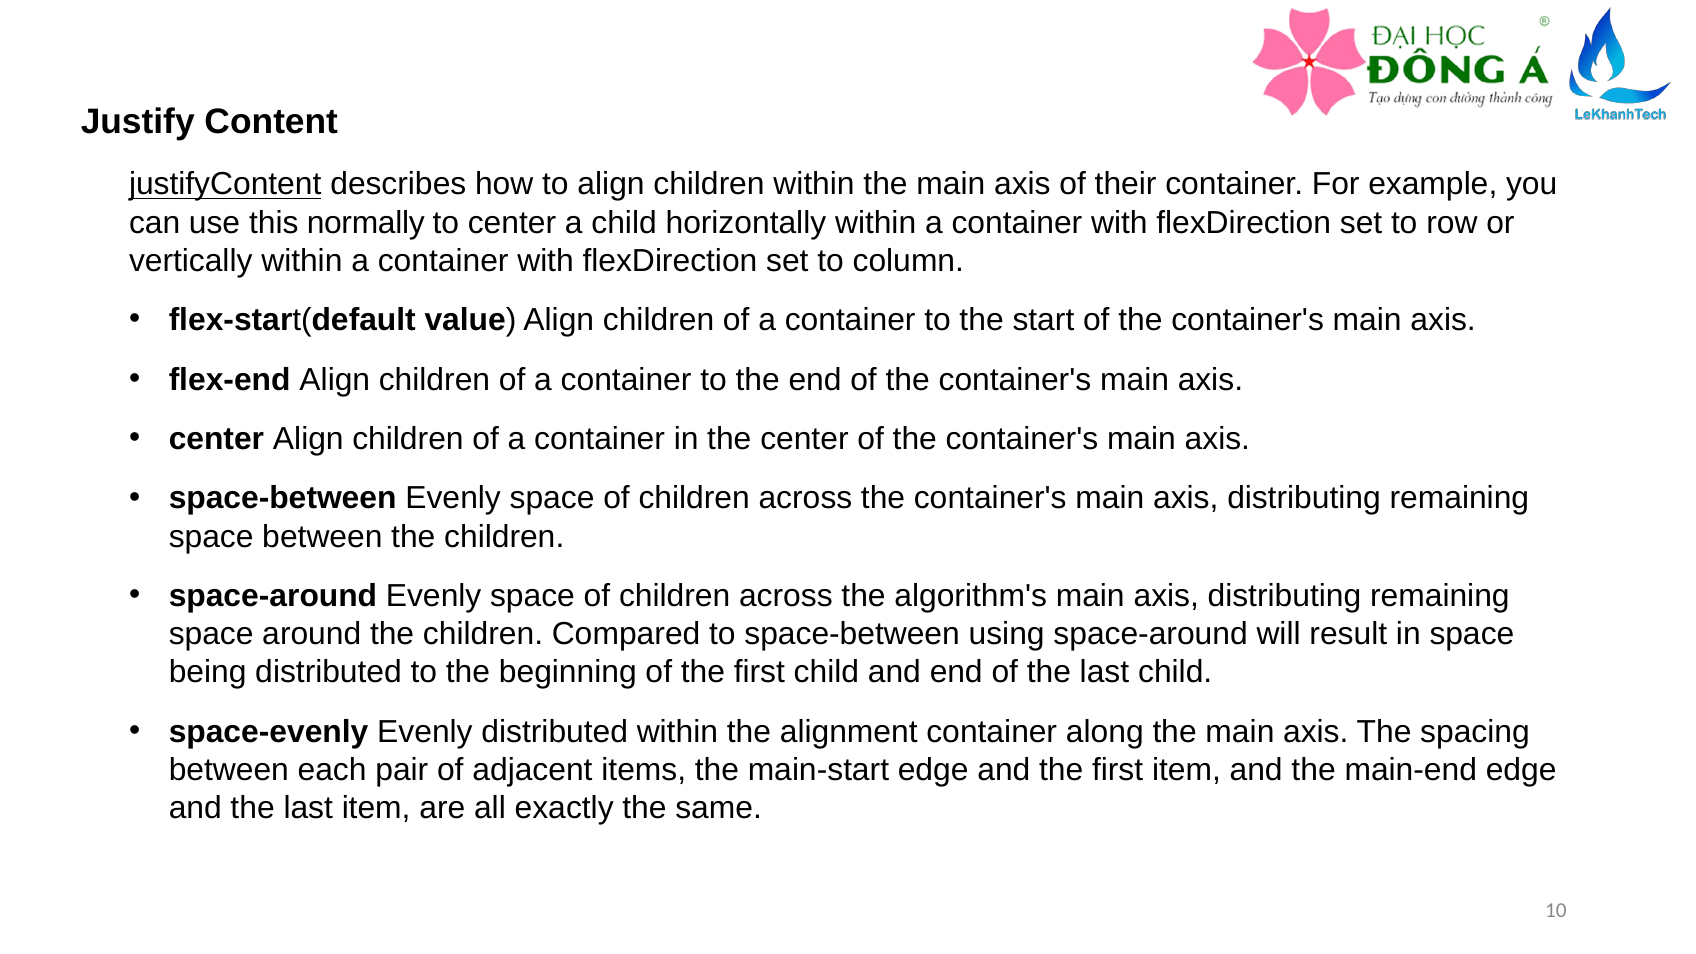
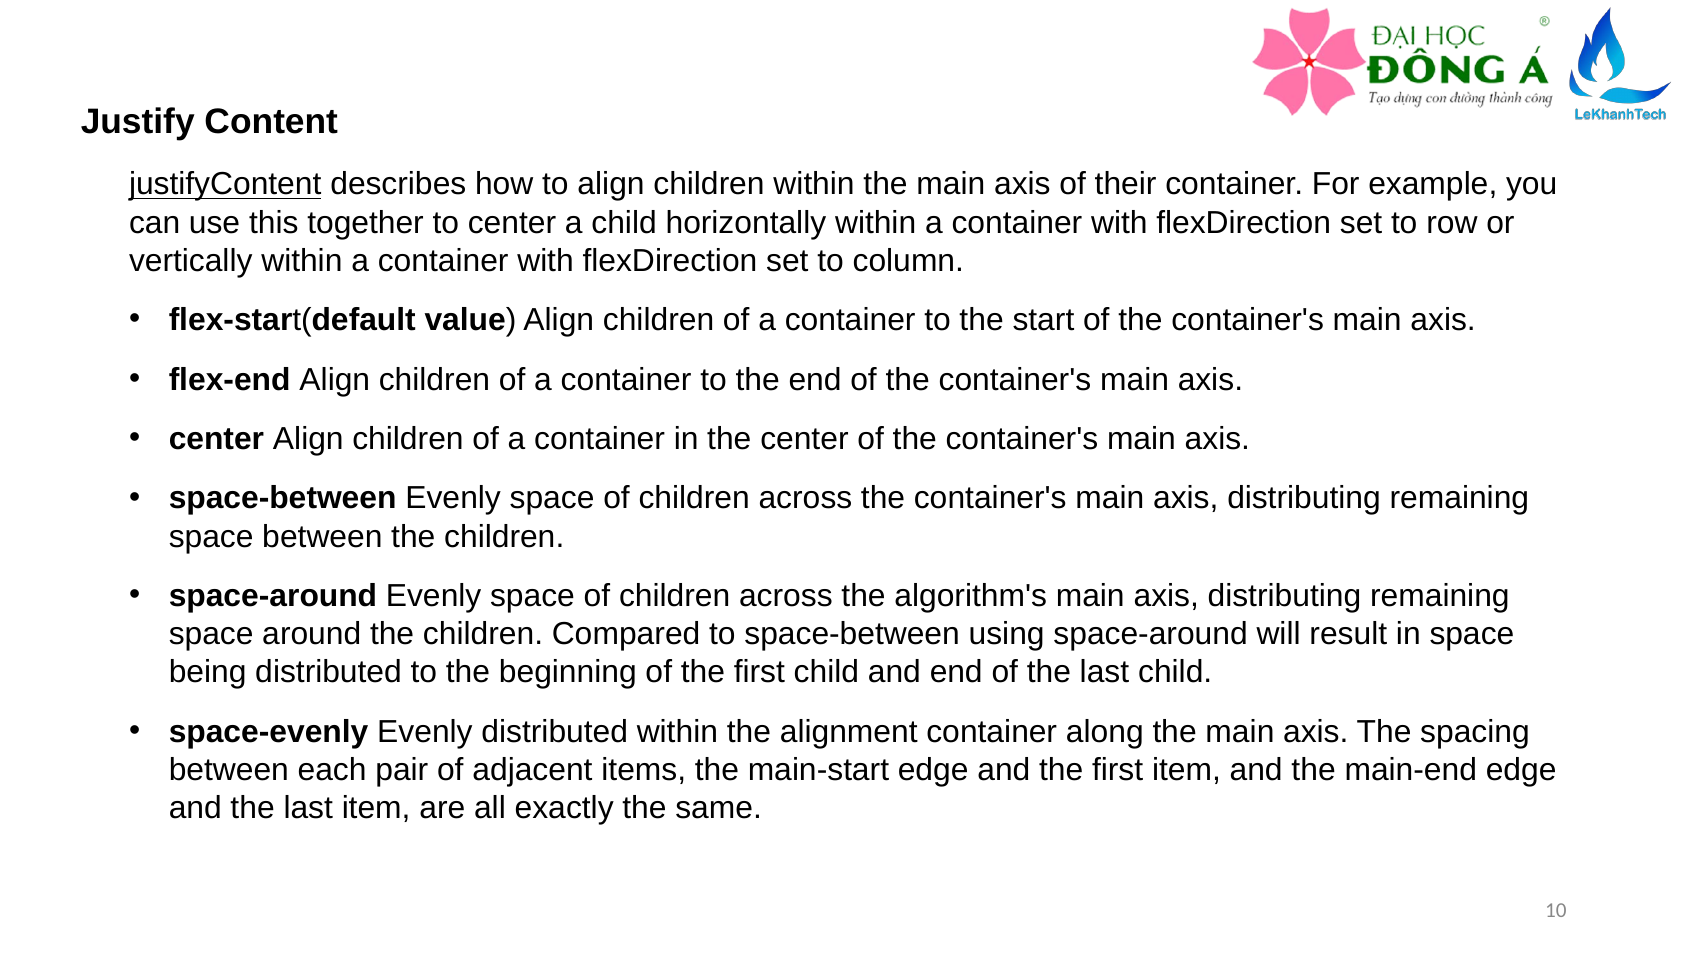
normally: normally -> together (366, 223)
